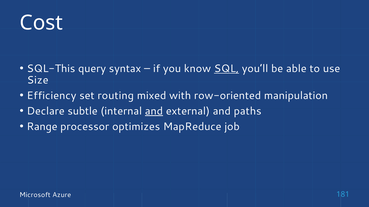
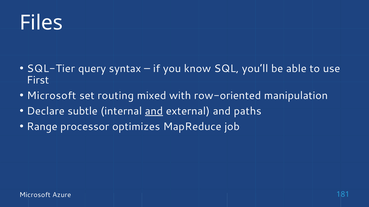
Cost: Cost -> Files (41, 23)
SQL-This: SQL-This -> SQL-Tier (51, 69)
SQL underline: present -> none (226, 69)
Size: Size -> First (38, 80)
Efficiency: Efficiency -> Microsoft (51, 96)
